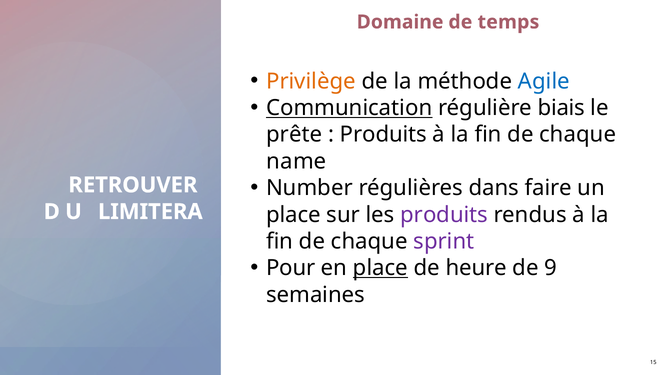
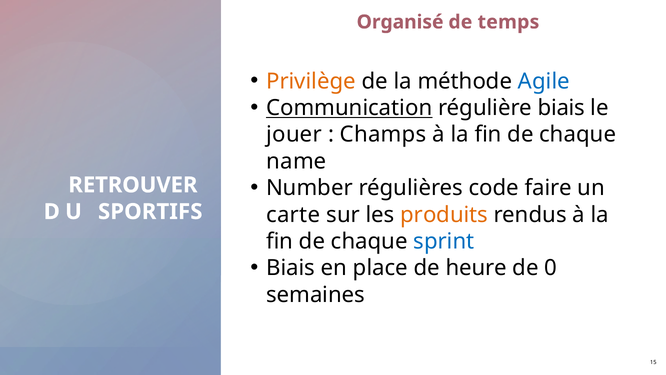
Domaine: Domaine -> Organisé (400, 22)
prête: prête -> jouer (294, 135)
Produits: Produits -> Champs (383, 135)
dans: dans -> code (494, 188)
LIMITERA: LIMITERA -> SPORTIFS (150, 212)
place: place -> carte (293, 214)
produits colour: purple -> orange (444, 214)
sprint colour: purple -> blue (444, 241)
Pour: Pour -> Biais (291, 268)
place underline: present -> none (380, 268)
9: 9 -> 0 (551, 268)
